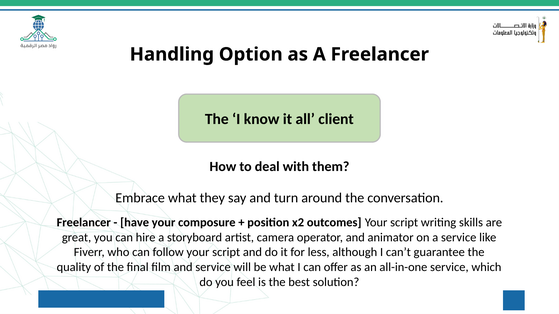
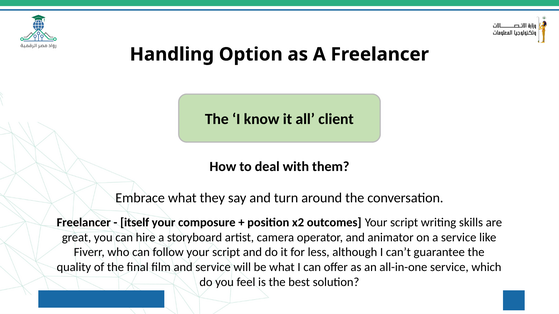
have: have -> itself (135, 223)
